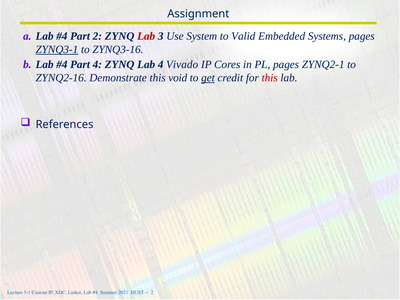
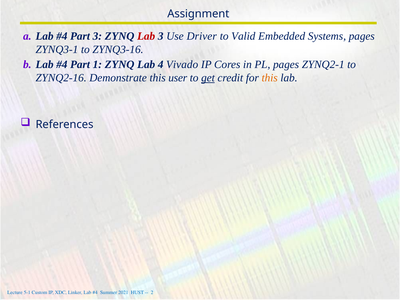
Part 2: 2 -> 3 (97, 36)
System: System -> Driver (202, 36)
ZYNQ3-1 underline: present -> none (57, 49)
Part 4: 4 -> 1 (97, 64)
void: void -> user (178, 78)
this colour: red -> orange (270, 78)
